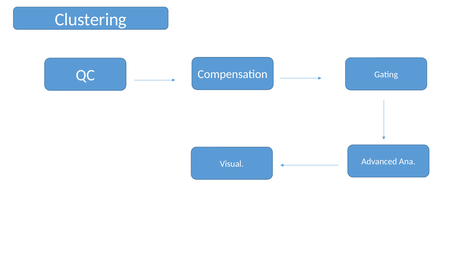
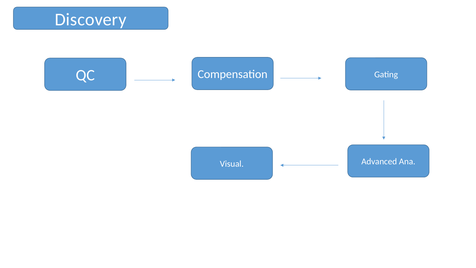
Clustering: Clustering -> Discovery (91, 19)
